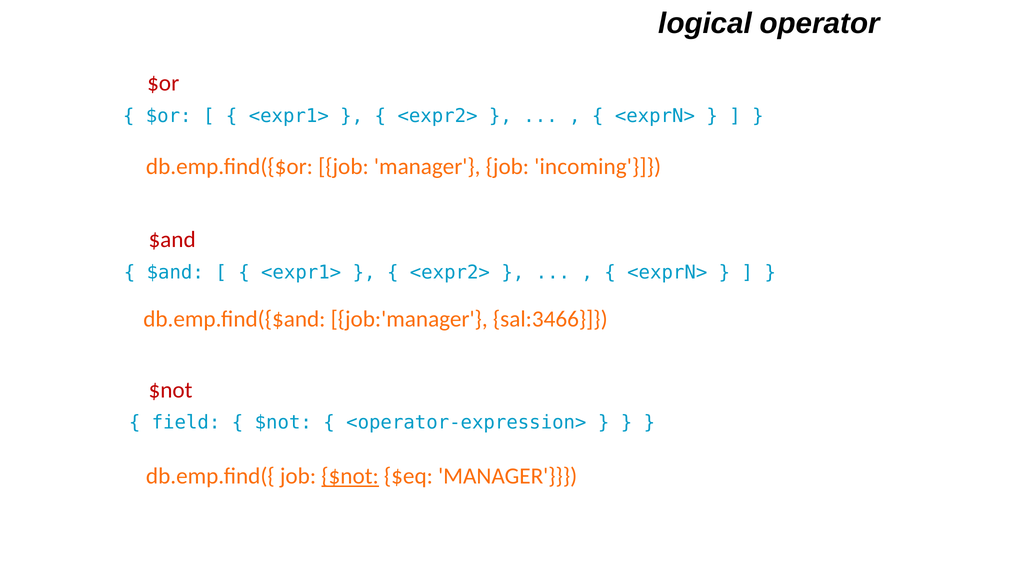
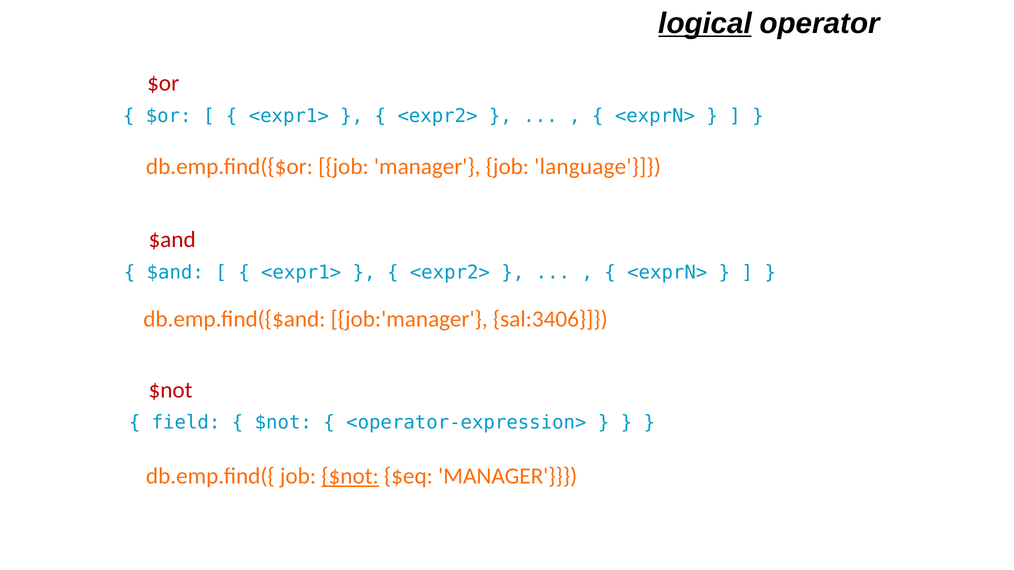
logical underline: none -> present (705, 24)
incoming: incoming -> language (598, 167)
sal:3466: sal:3466 -> sal:3406 (550, 319)
